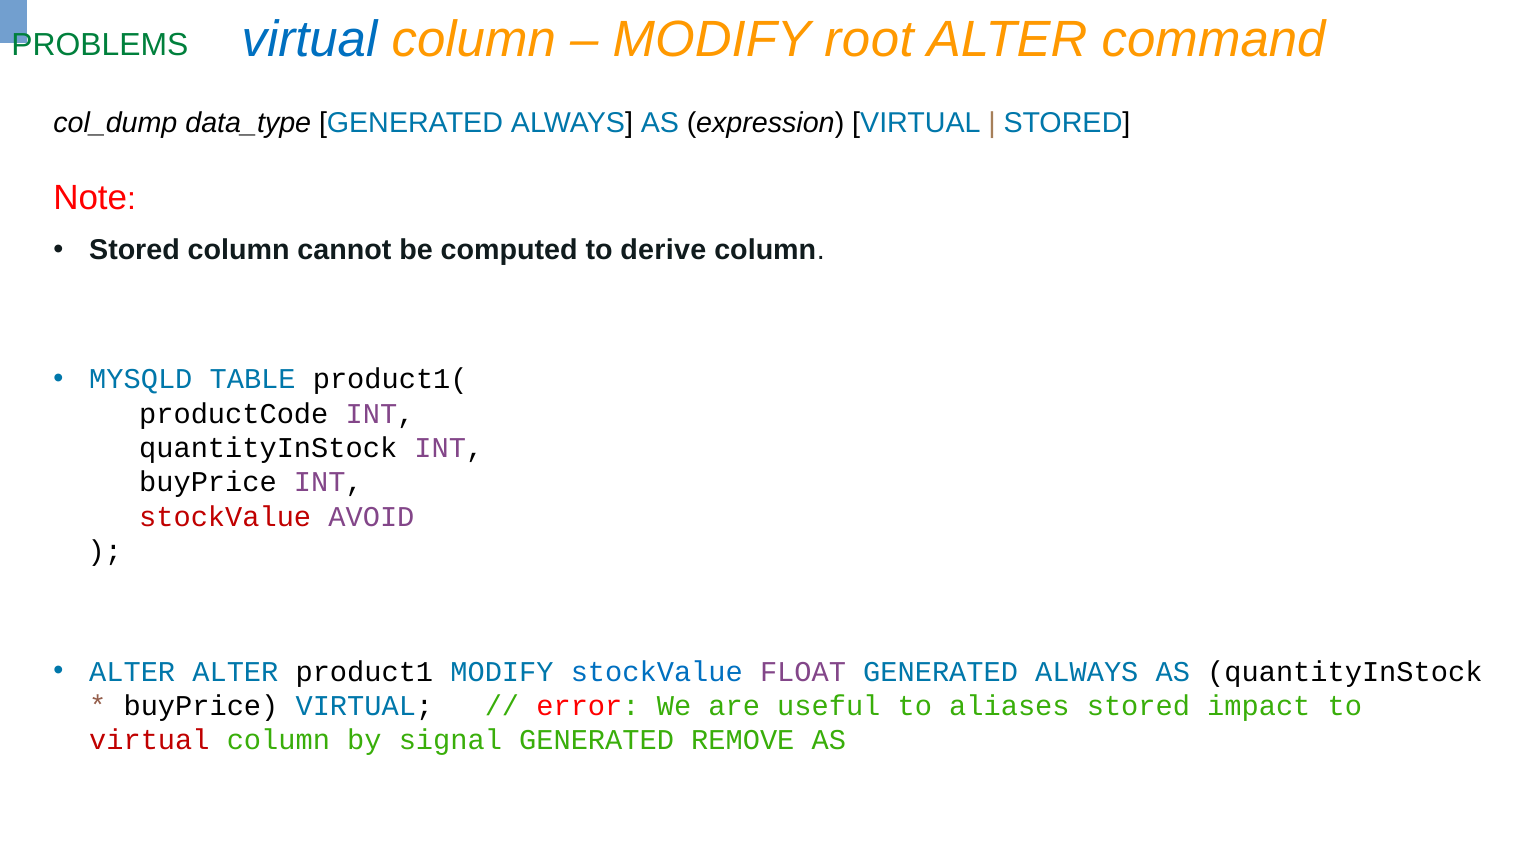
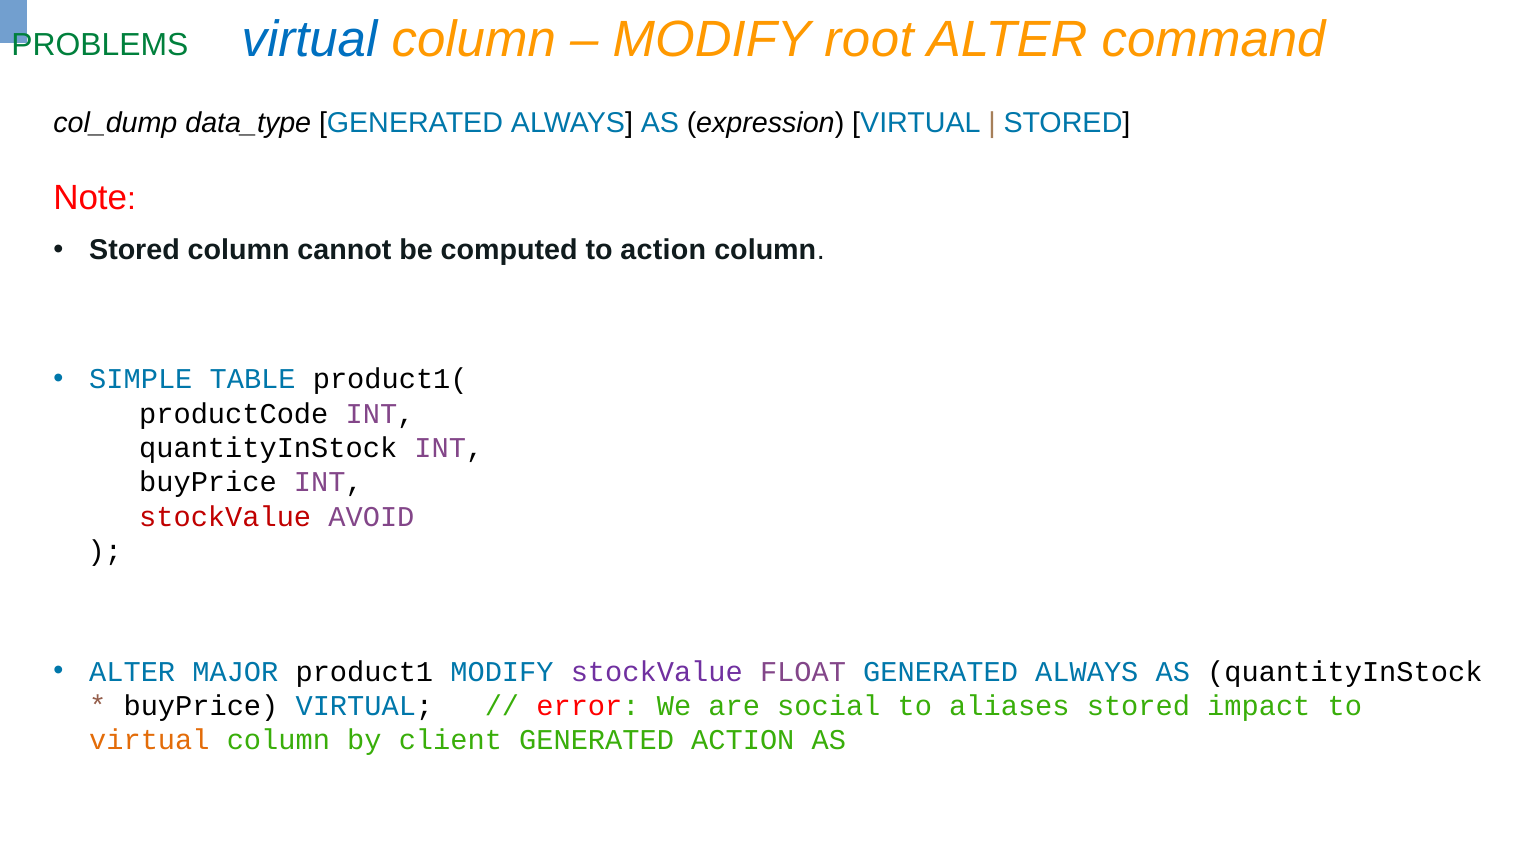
to derive: derive -> action (663, 250)
MYSQLD: MYSQLD -> SIMPLE (141, 379)
ALTER ALTER: ALTER -> MAJOR (235, 672)
stockValue colour: blue -> purple (657, 672)
useful: useful -> social (829, 706)
virtual colour: red -> orange (149, 741)
signal: signal -> client (450, 741)
GENERATED REMOVE: REMOVE -> ACTION (743, 741)
